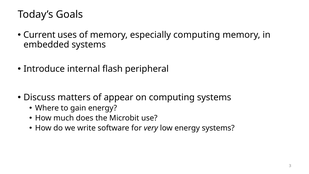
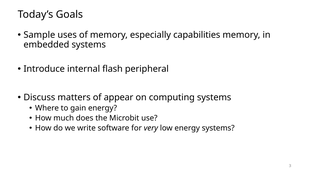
Current: Current -> Sample (39, 35)
especially computing: computing -> capabilities (197, 35)
